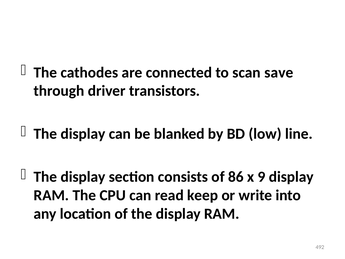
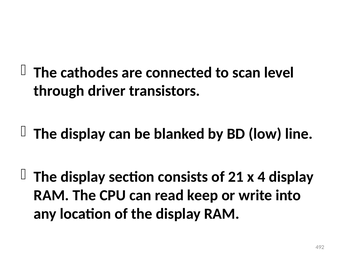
save: save -> level (279, 72)
86: 86 -> 21 (236, 177)
9: 9 -> 4 (262, 177)
